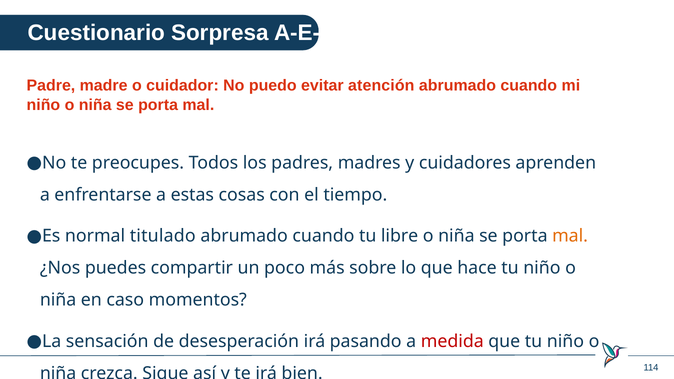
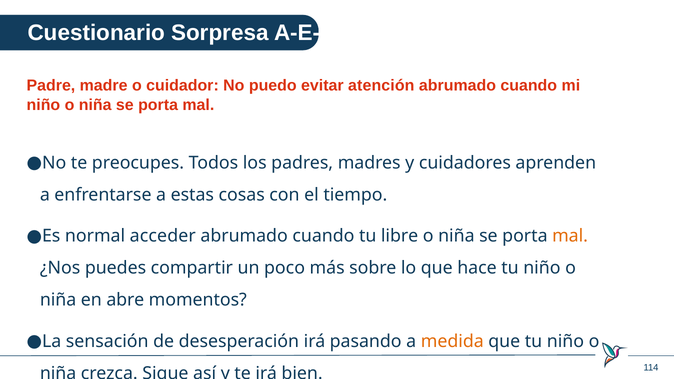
titulado: titulado -> acceder (163, 236)
caso: caso -> abre (125, 300)
medida colour: red -> orange (452, 341)
